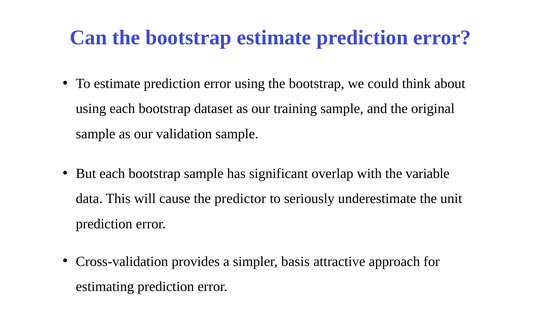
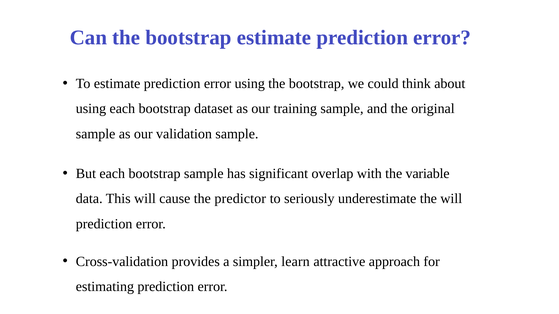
the unit: unit -> will (451, 199)
basis: basis -> learn (295, 262)
